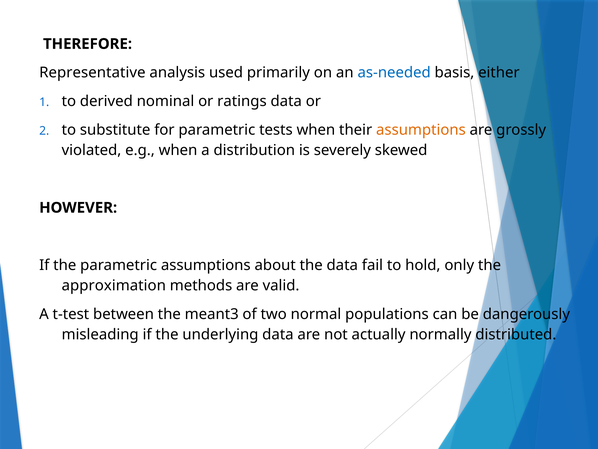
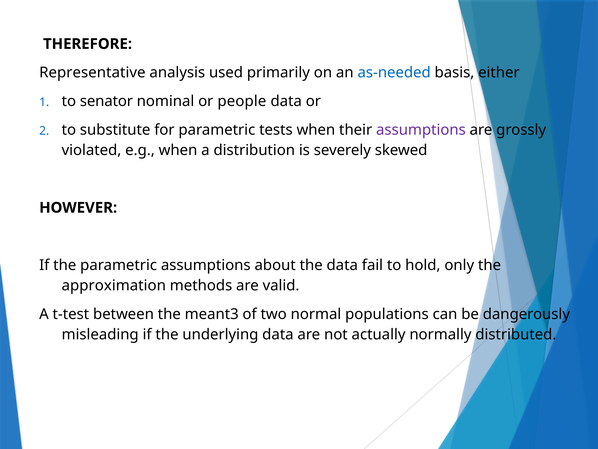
derived: derived -> senator (106, 101)
ratings: ratings -> people (242, 101)
assumptions colour: orange -> purple (421, 130)
